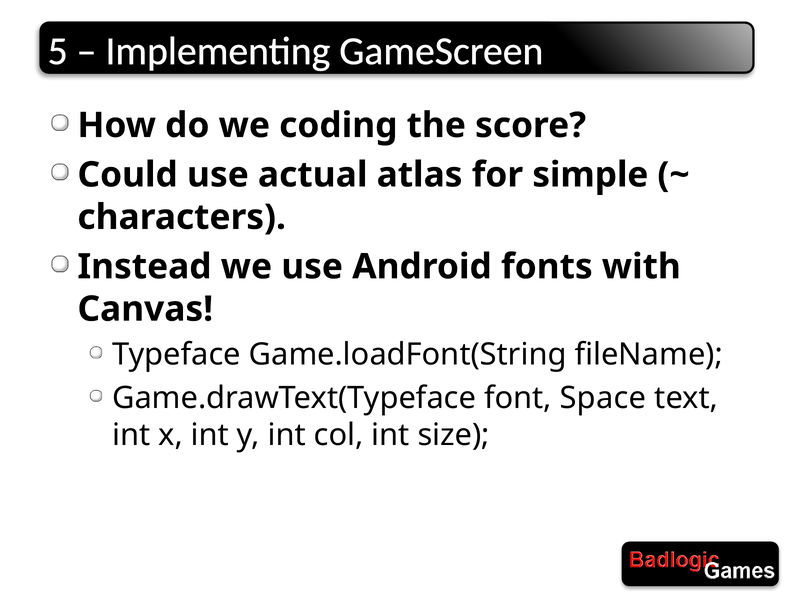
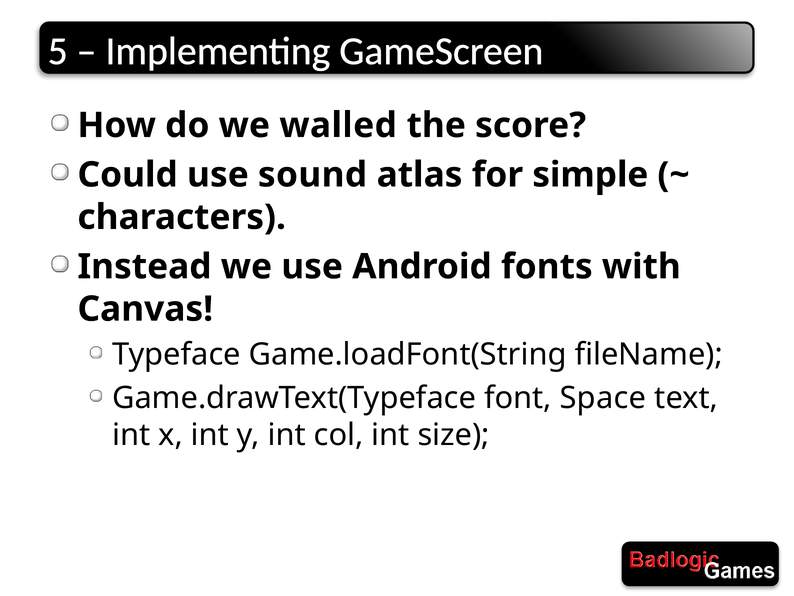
coding: coding -> walled (338, 125)
actual: actual -> sound (313, 175)
